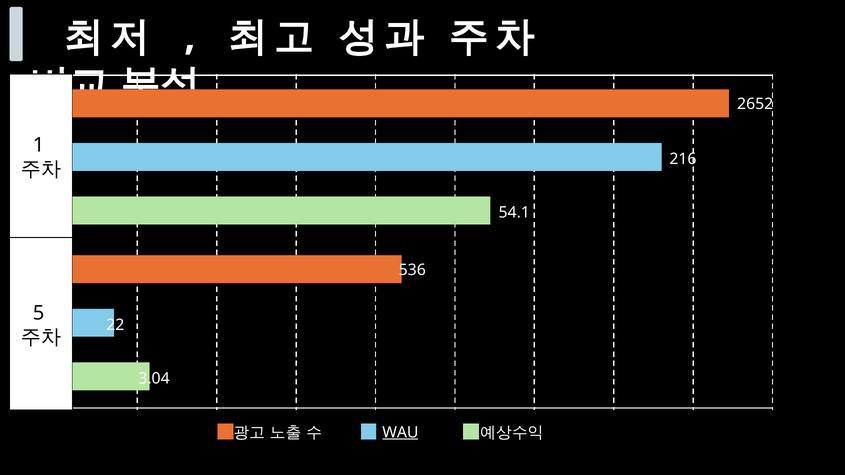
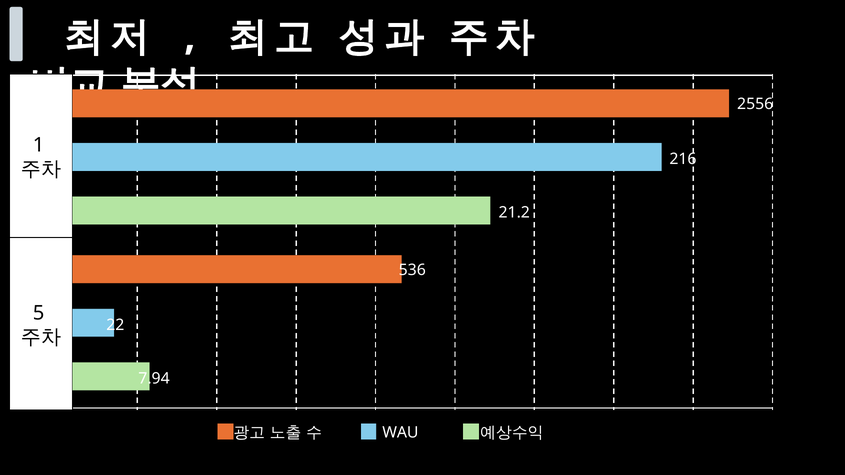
2652: 2652 -> 2556 (755, 104)
54.1: 54.1 -> 21.2 (514, 213)
3.04: 3.04 -> 7.94 (154, 379)
WAU underline: present -> none (400, 433)
